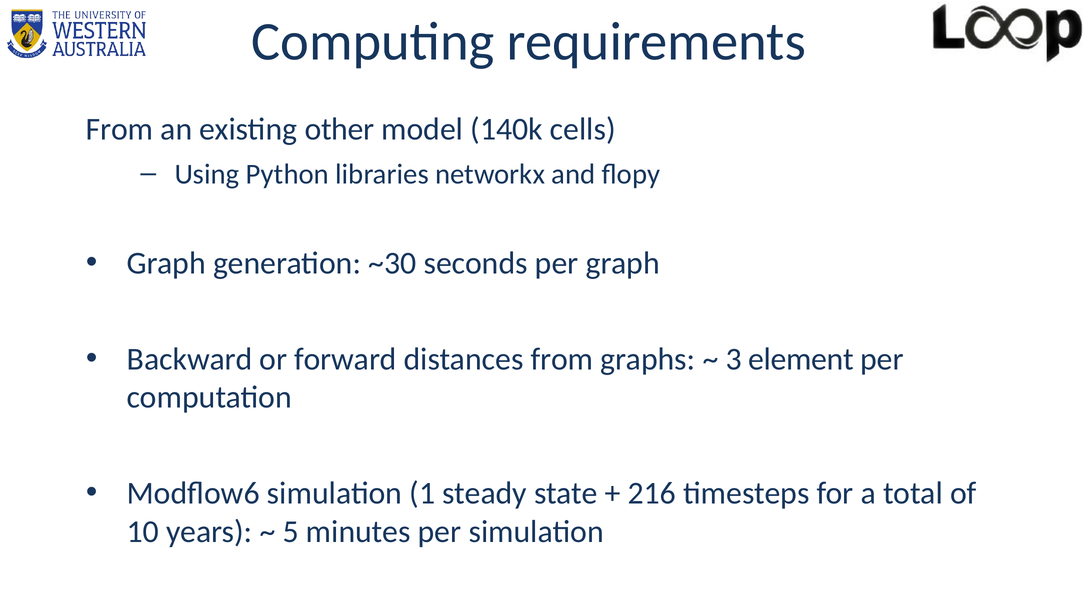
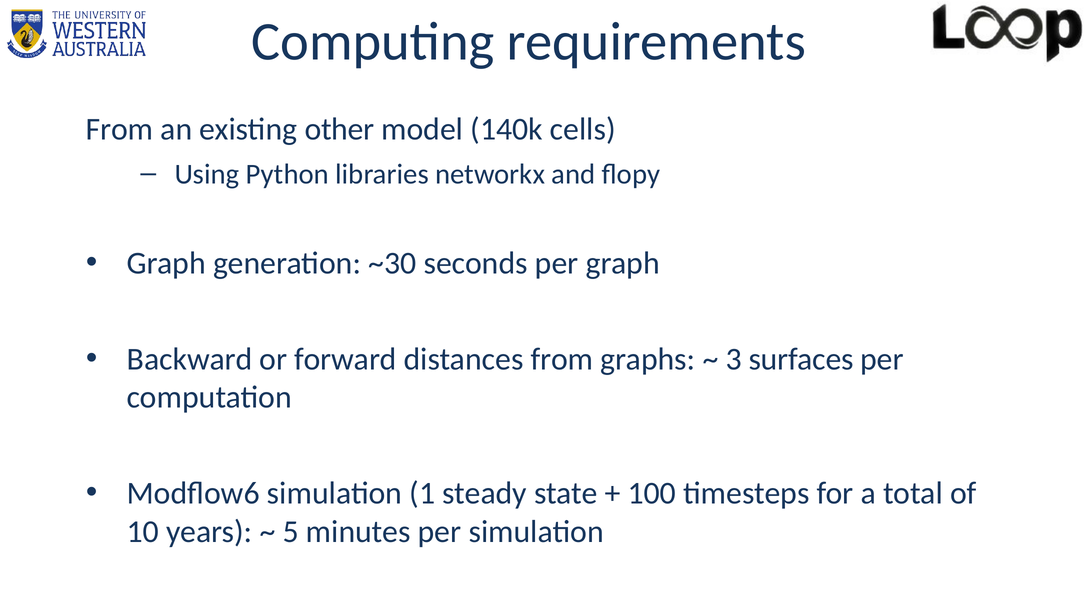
element: element -> surfaces (801, 359)
216: 216 -> 100 (652, 493)
